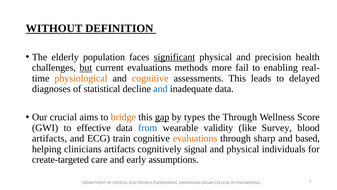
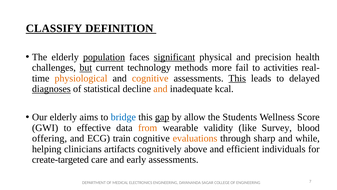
WITHOUT: WITHOUT -> CLASSIFY (54, 28)
population underline: none -> present (104, 57)
current evaluations: evaluations -> technology (149, 68)
enabling: enabling -> activities (281, 68)
This underline: none -> present (237, 78)
diagnoses underline: none -> present (51, 89)
and colour: blue -> orange (160, 89)
inadequate data: data -> kcal (224, 89)
Our crucial: crucial -> elderly (63, 117)
bridge colour: orange -> blue (123, 117)
types: types -> allow (195, 117)
the Through: Through -> Students (240, 117)
from colour: blue -> orange (148, 128)
artifacts: artifacts -> offering (50, 138)
based: based -> while (308, 138)
signal: signal -> above (196, 149)
and physical: physical -> efficient (243, 149)
early assumptions: assumptions -> assessments (174, 159)
